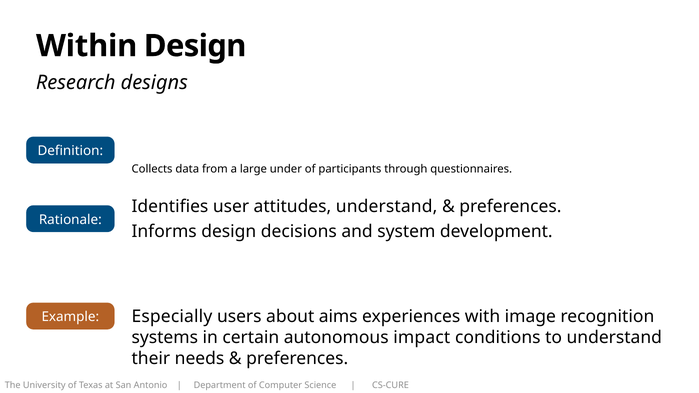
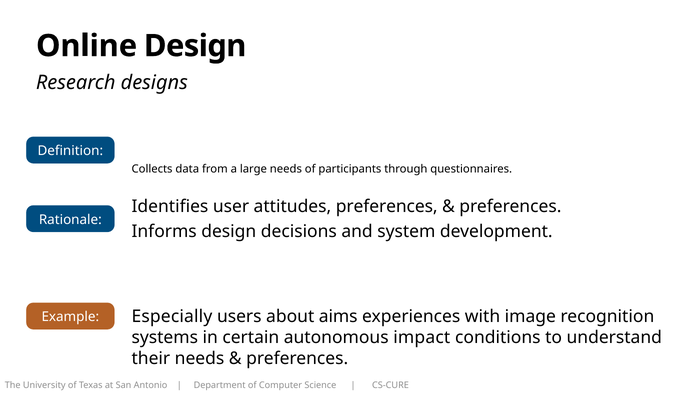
Within: Within -> Online (87, 46)
large under: under -> needs (286, 169)
attitudes understand: understand -> preferences (387, 207)
